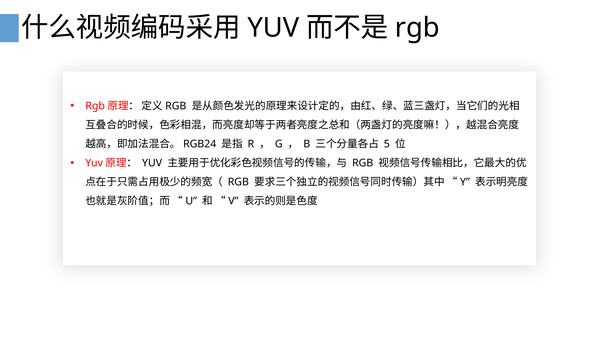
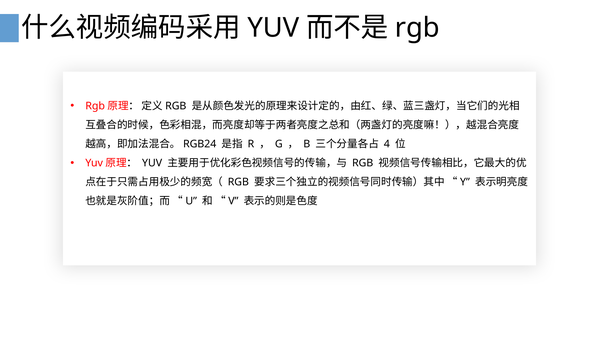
5: 5 -> 4 (387, 144)
